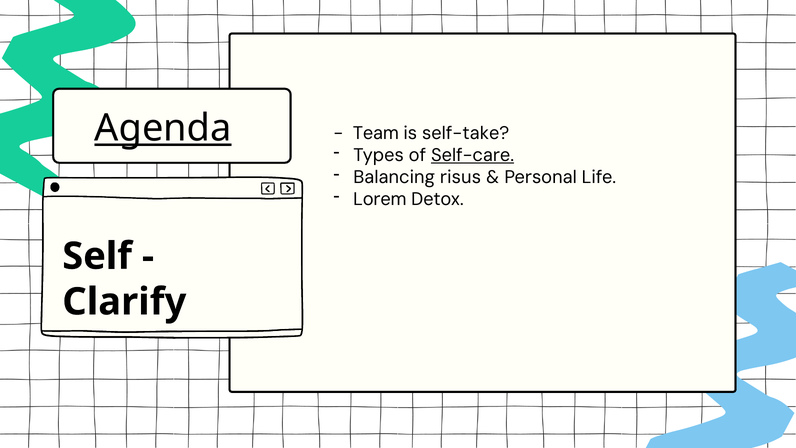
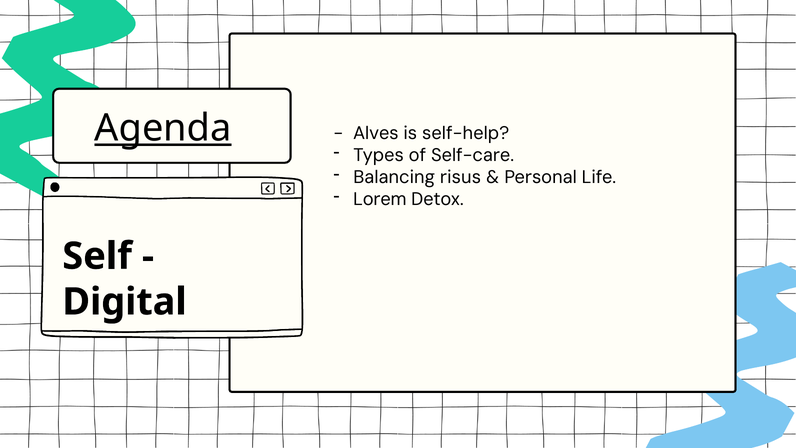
Team: Team -> Alves (376, 133)
self-take: self-take -> self-help (466, 133)
Self-care underline: present -> none (473, 155)
Clarify: Clarify -> Digital (124, 302)
